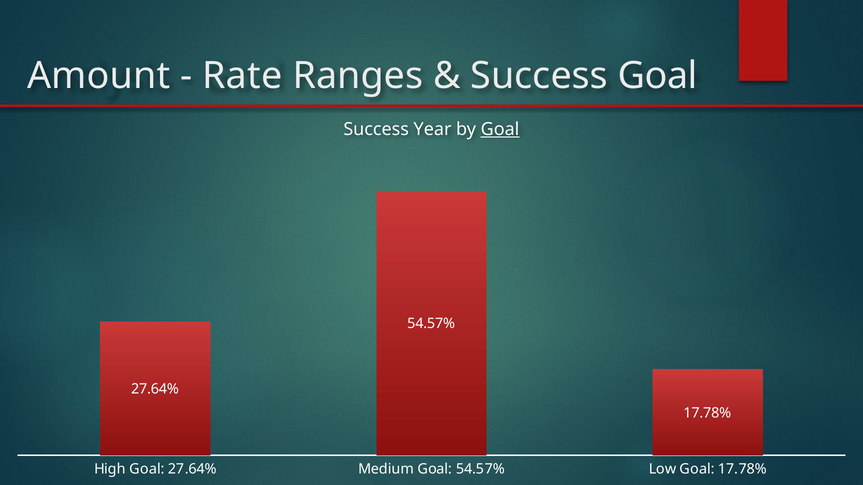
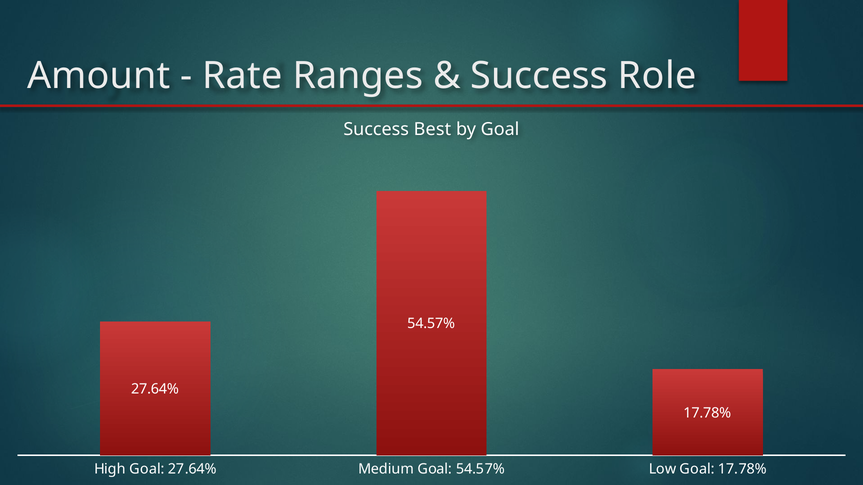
Success Goal: Goal -> Role (657, 76)
Year: Year -> Best (432, 129)
Goal underline: present -> none (500, 129)
